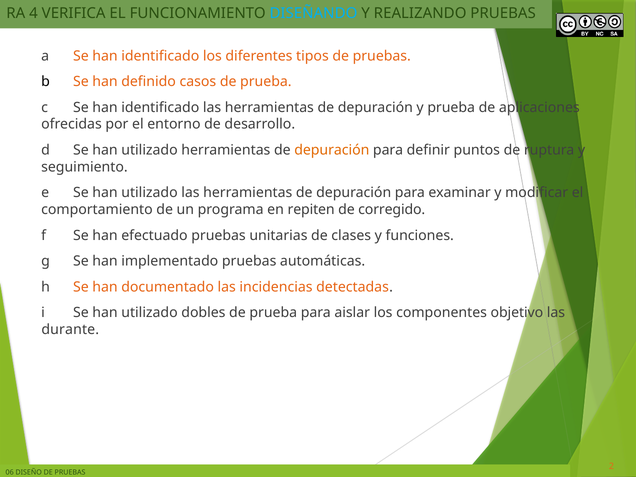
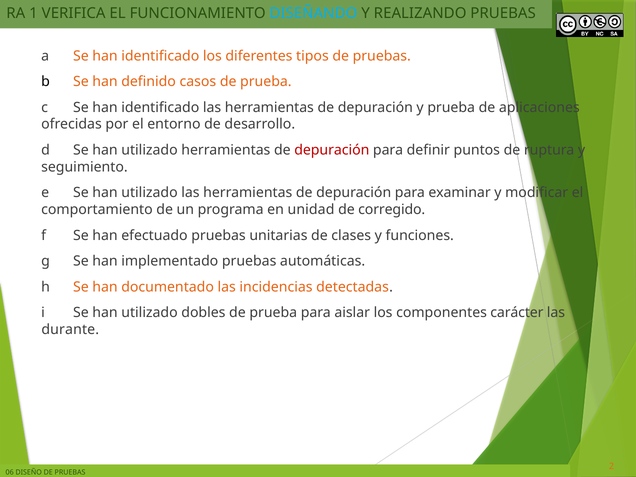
4: 4 -> 1 (33, 13)
depuración colour: orange -> red (332, 150)
repiten: repiten -> unidad (311, 210)
objetivo: objetivo -> carácter (517, 313)
